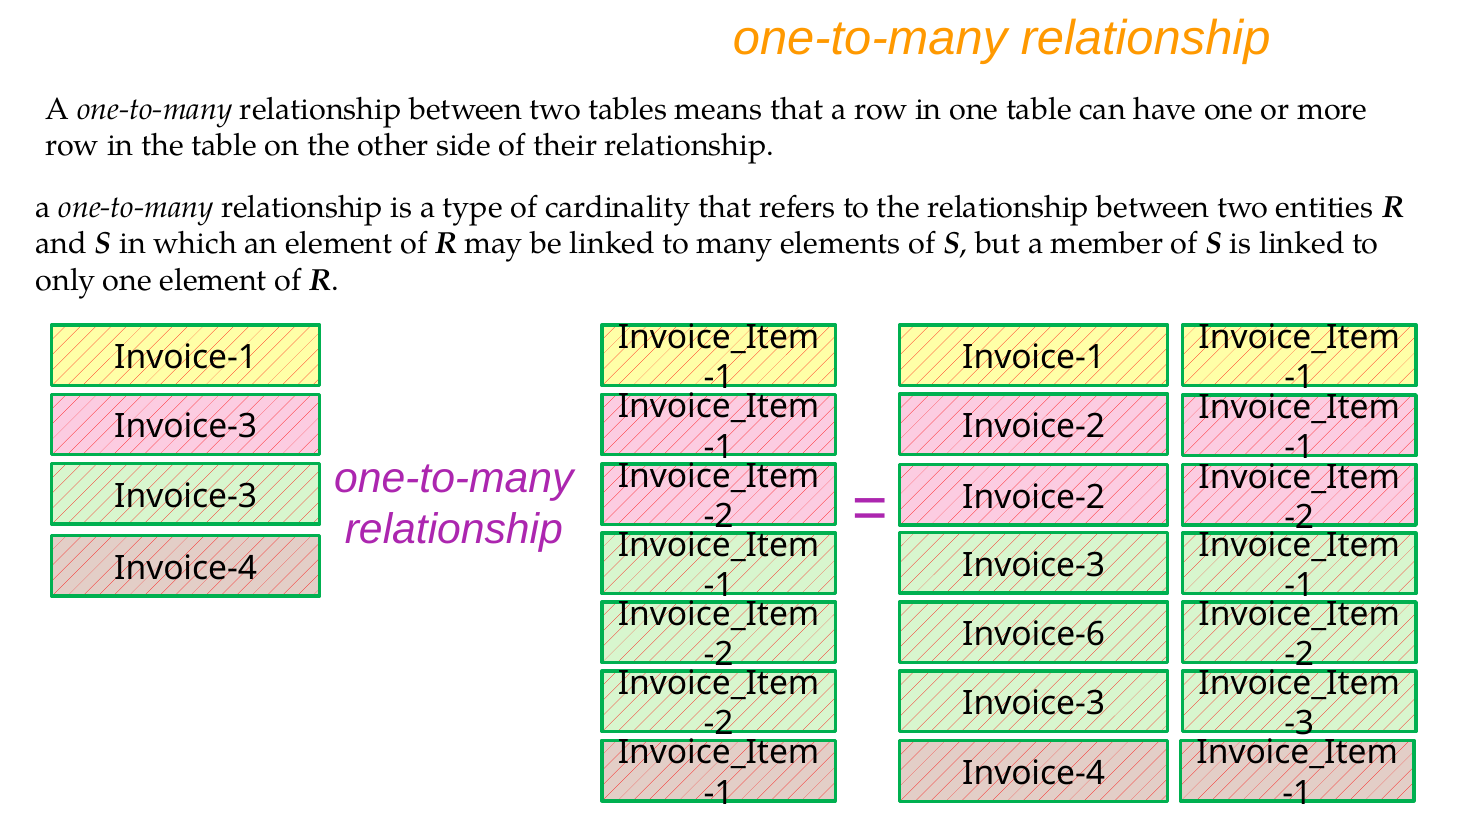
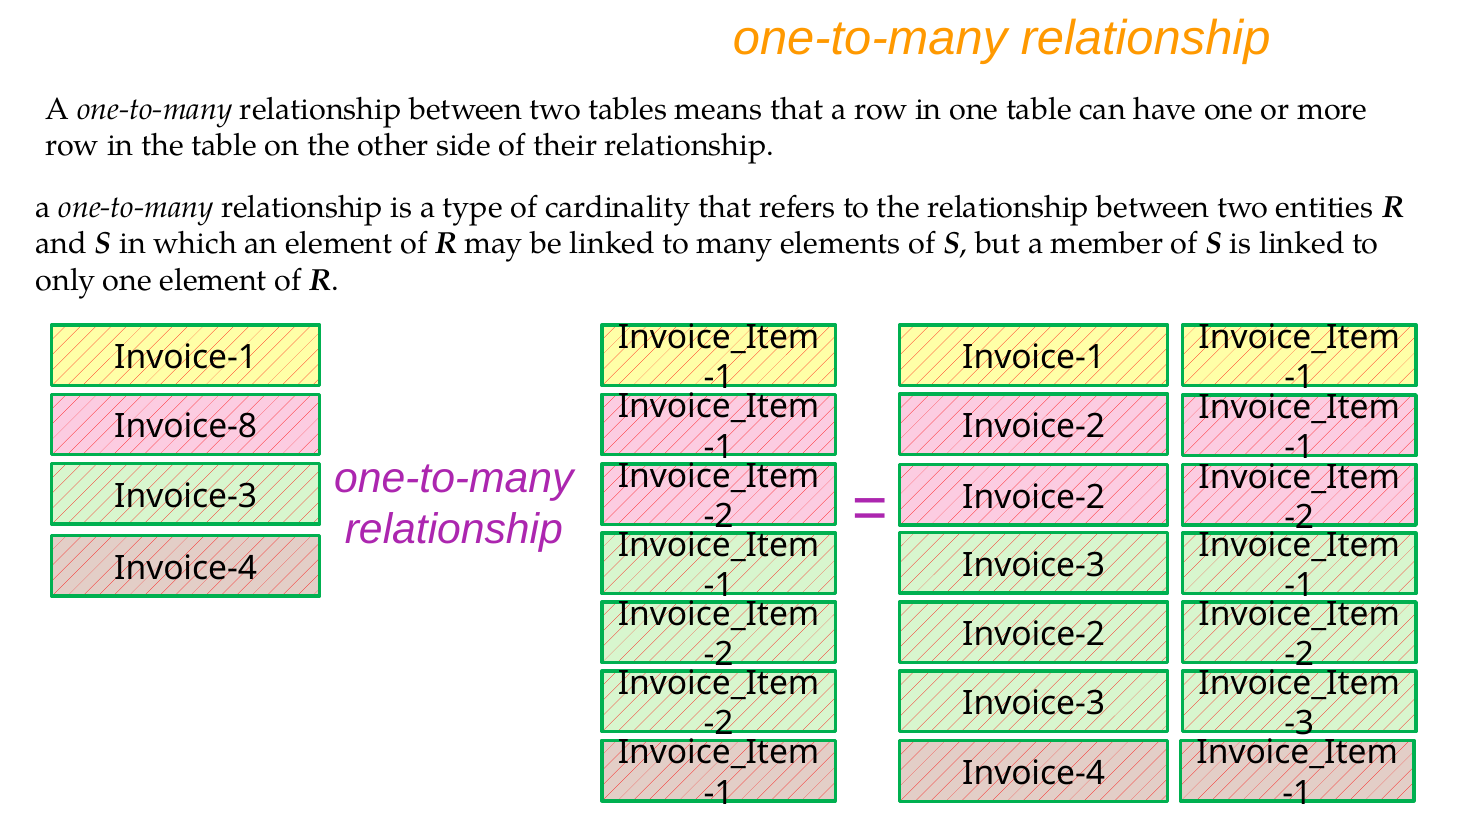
Invoice-3: Invoice-3 -> Invoice-8 (186, 427)
Invoice-6: Invoice-6 -> Invoice-2 (1034, 635)
